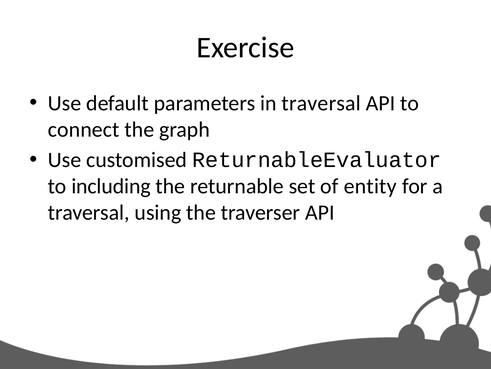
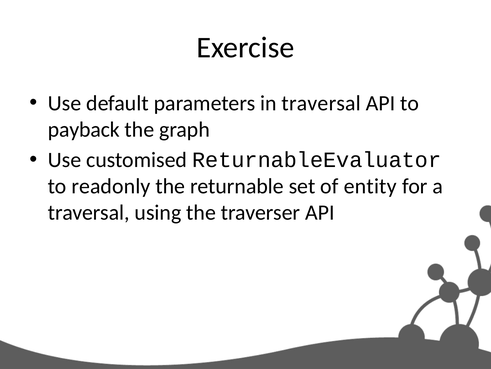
connect: connect -> payback (84, 129)
including: including -> readonly (111, 186)
